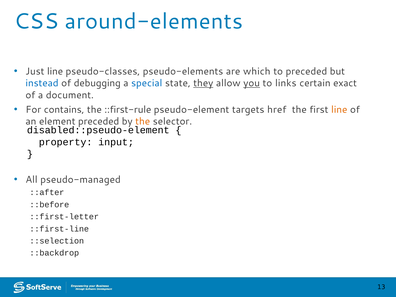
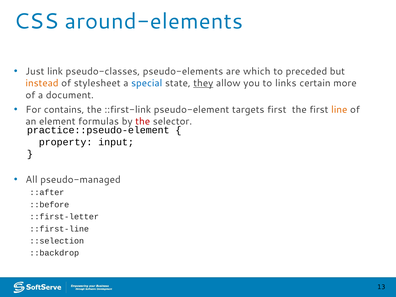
Just line: line -> link (55, 71)
instead colour: blue -> orange (42, 83)
debugging: debugging -> stylesheet (97, 83)
you underline: present -> none (252, 83)
exact: exact -> more (345, 83)
::first-rule: ::first-rule -> ::first-link (128, 110)
targets href: href -> first (277, 110)
element preceded: preceded -> formulas (99, 121)
the colour: orange -> red (143, 121)
disabled::pseudo-element: disabled::pseudo-element -> practice::pseudo-element (98, 130)
